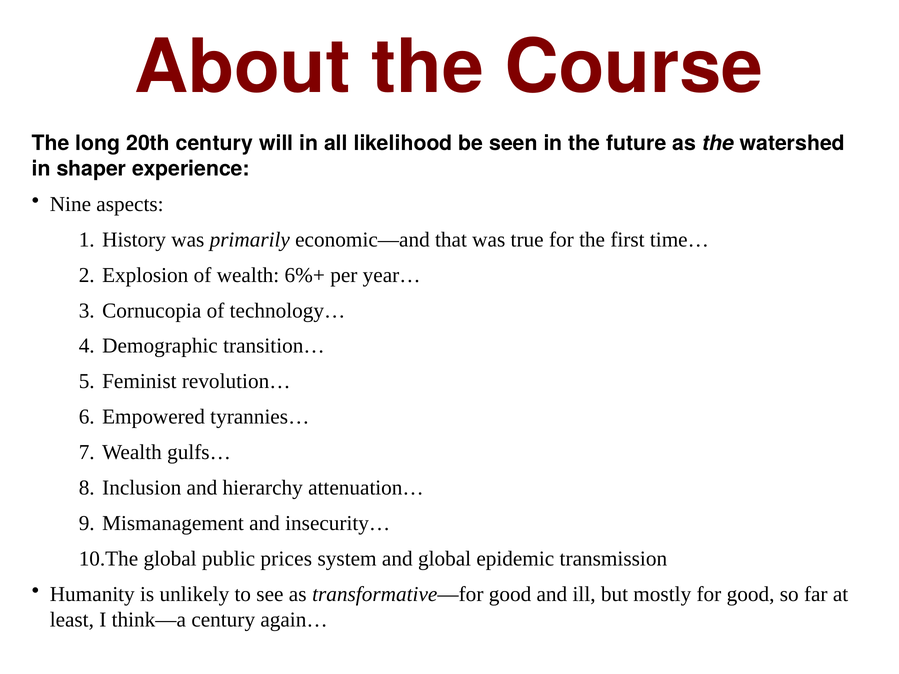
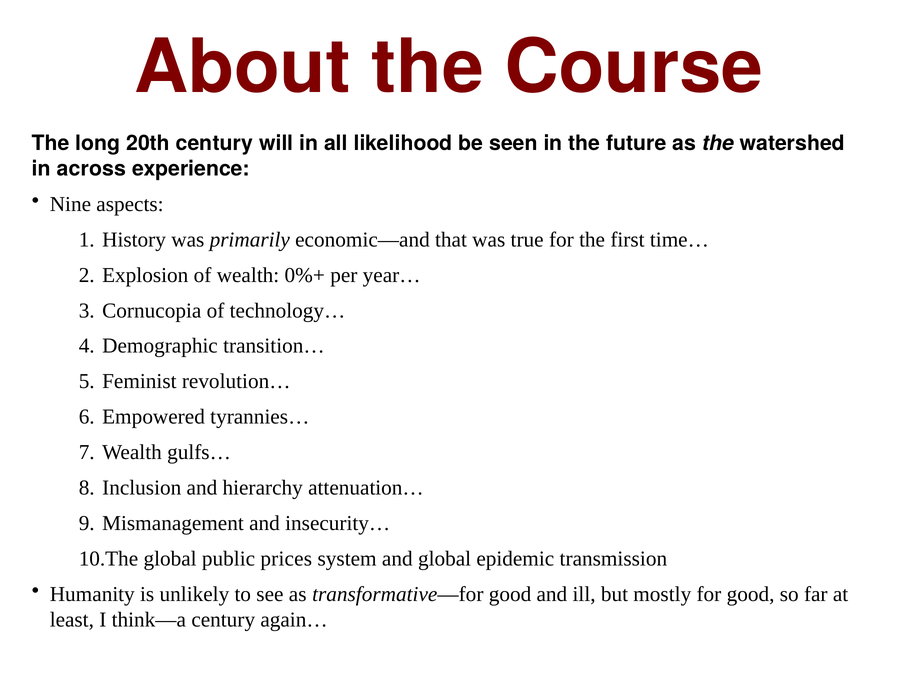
shaper: shaper -> across (91, 169)
6%+: 6%+ -> 0%+ (305, 275)
